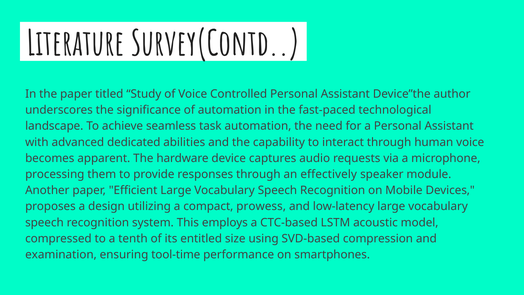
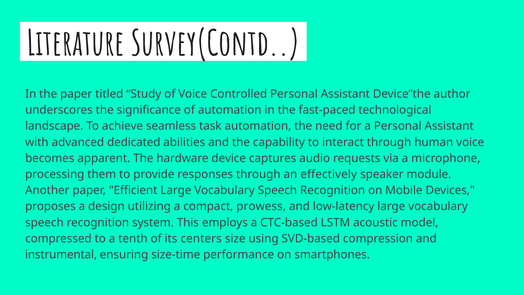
entitled: entitled -> centers (201, 238)
examination: examination -> instrumental (61, 254)
tool-time: tool-time -> size-time (176, 254)
